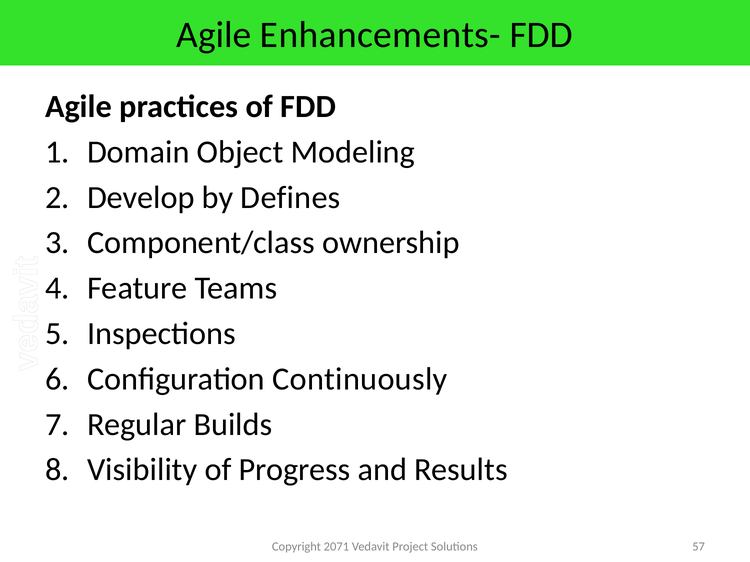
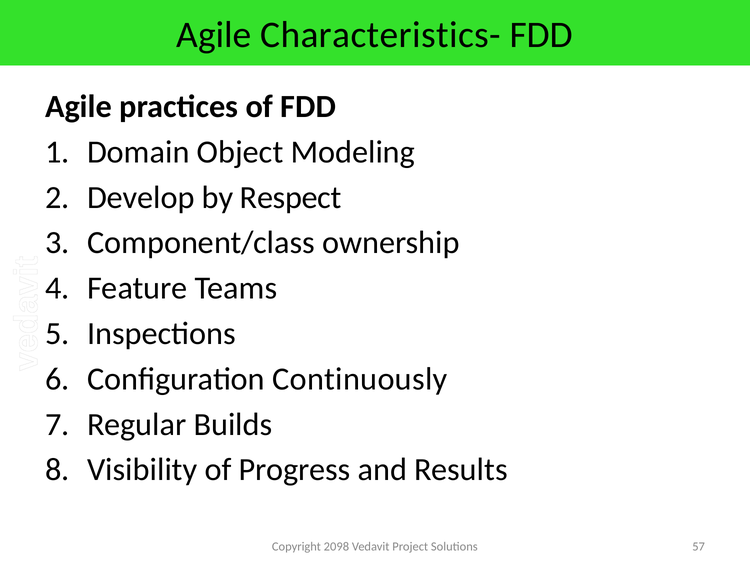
Enhancements-: Enhancements- -> Characteristics- (380, 35)
Defines: Defines -> Respect (291, 198)
2071: 2071 -> 2098 (336, 547)
